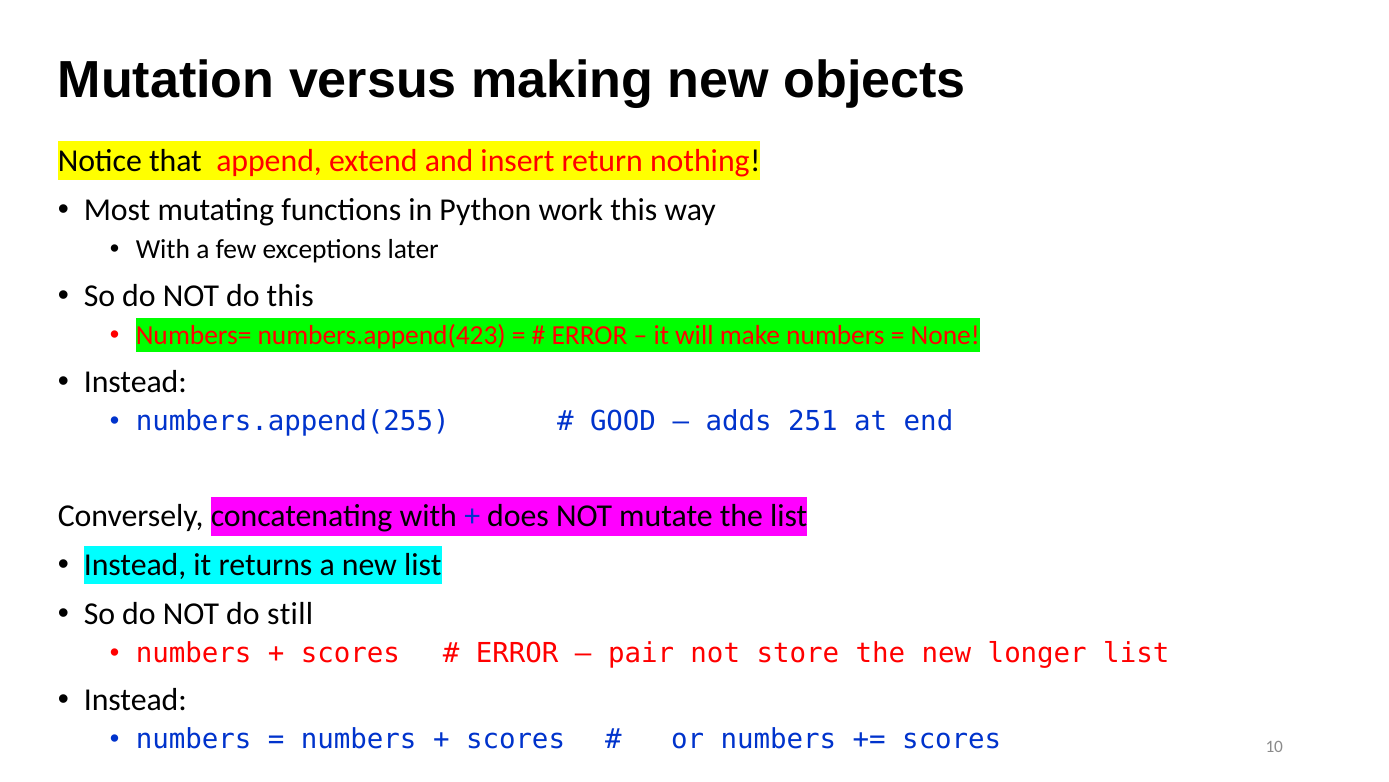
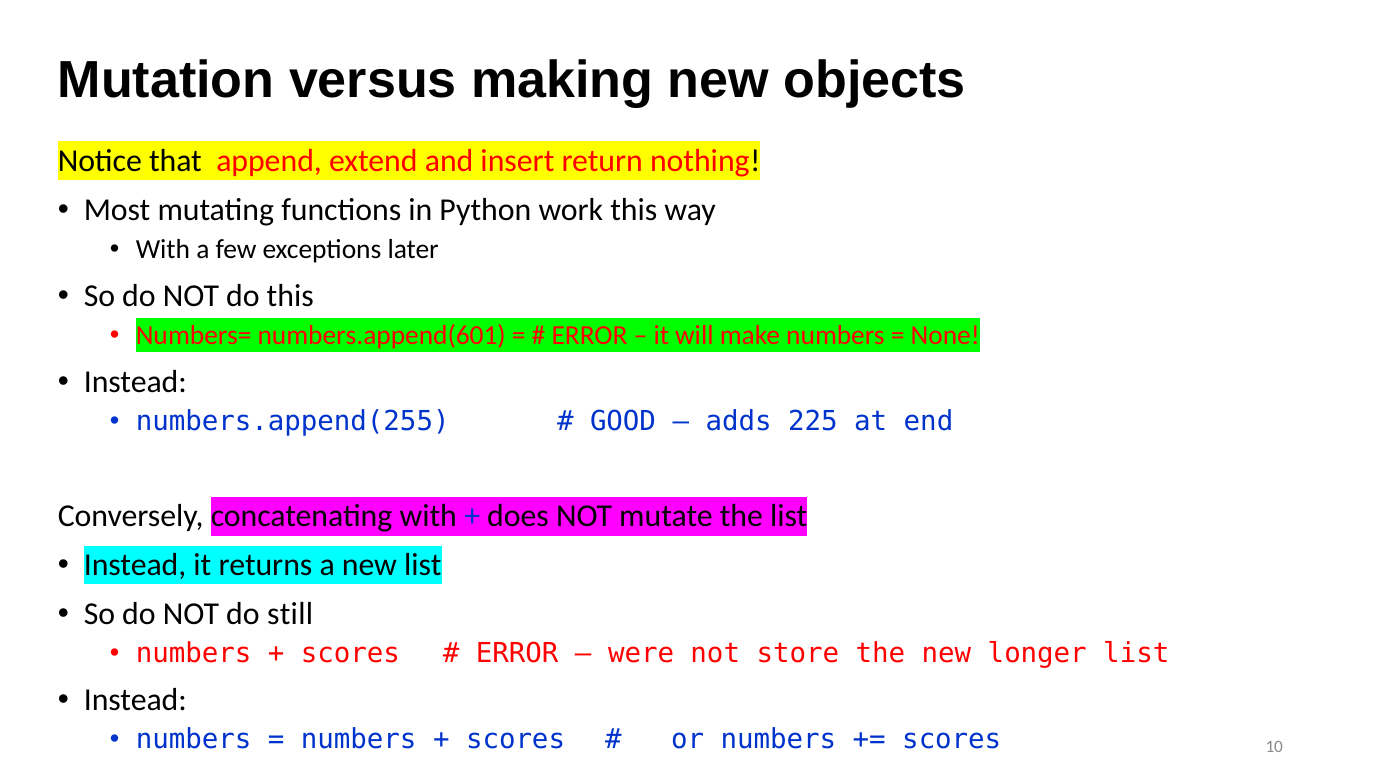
numbers.append(423: numbers.append(423 -> numbers.append(601 (382, 335)
251: 251 -> 225 (813, 421)
pair: pair -> were (641, 653)
